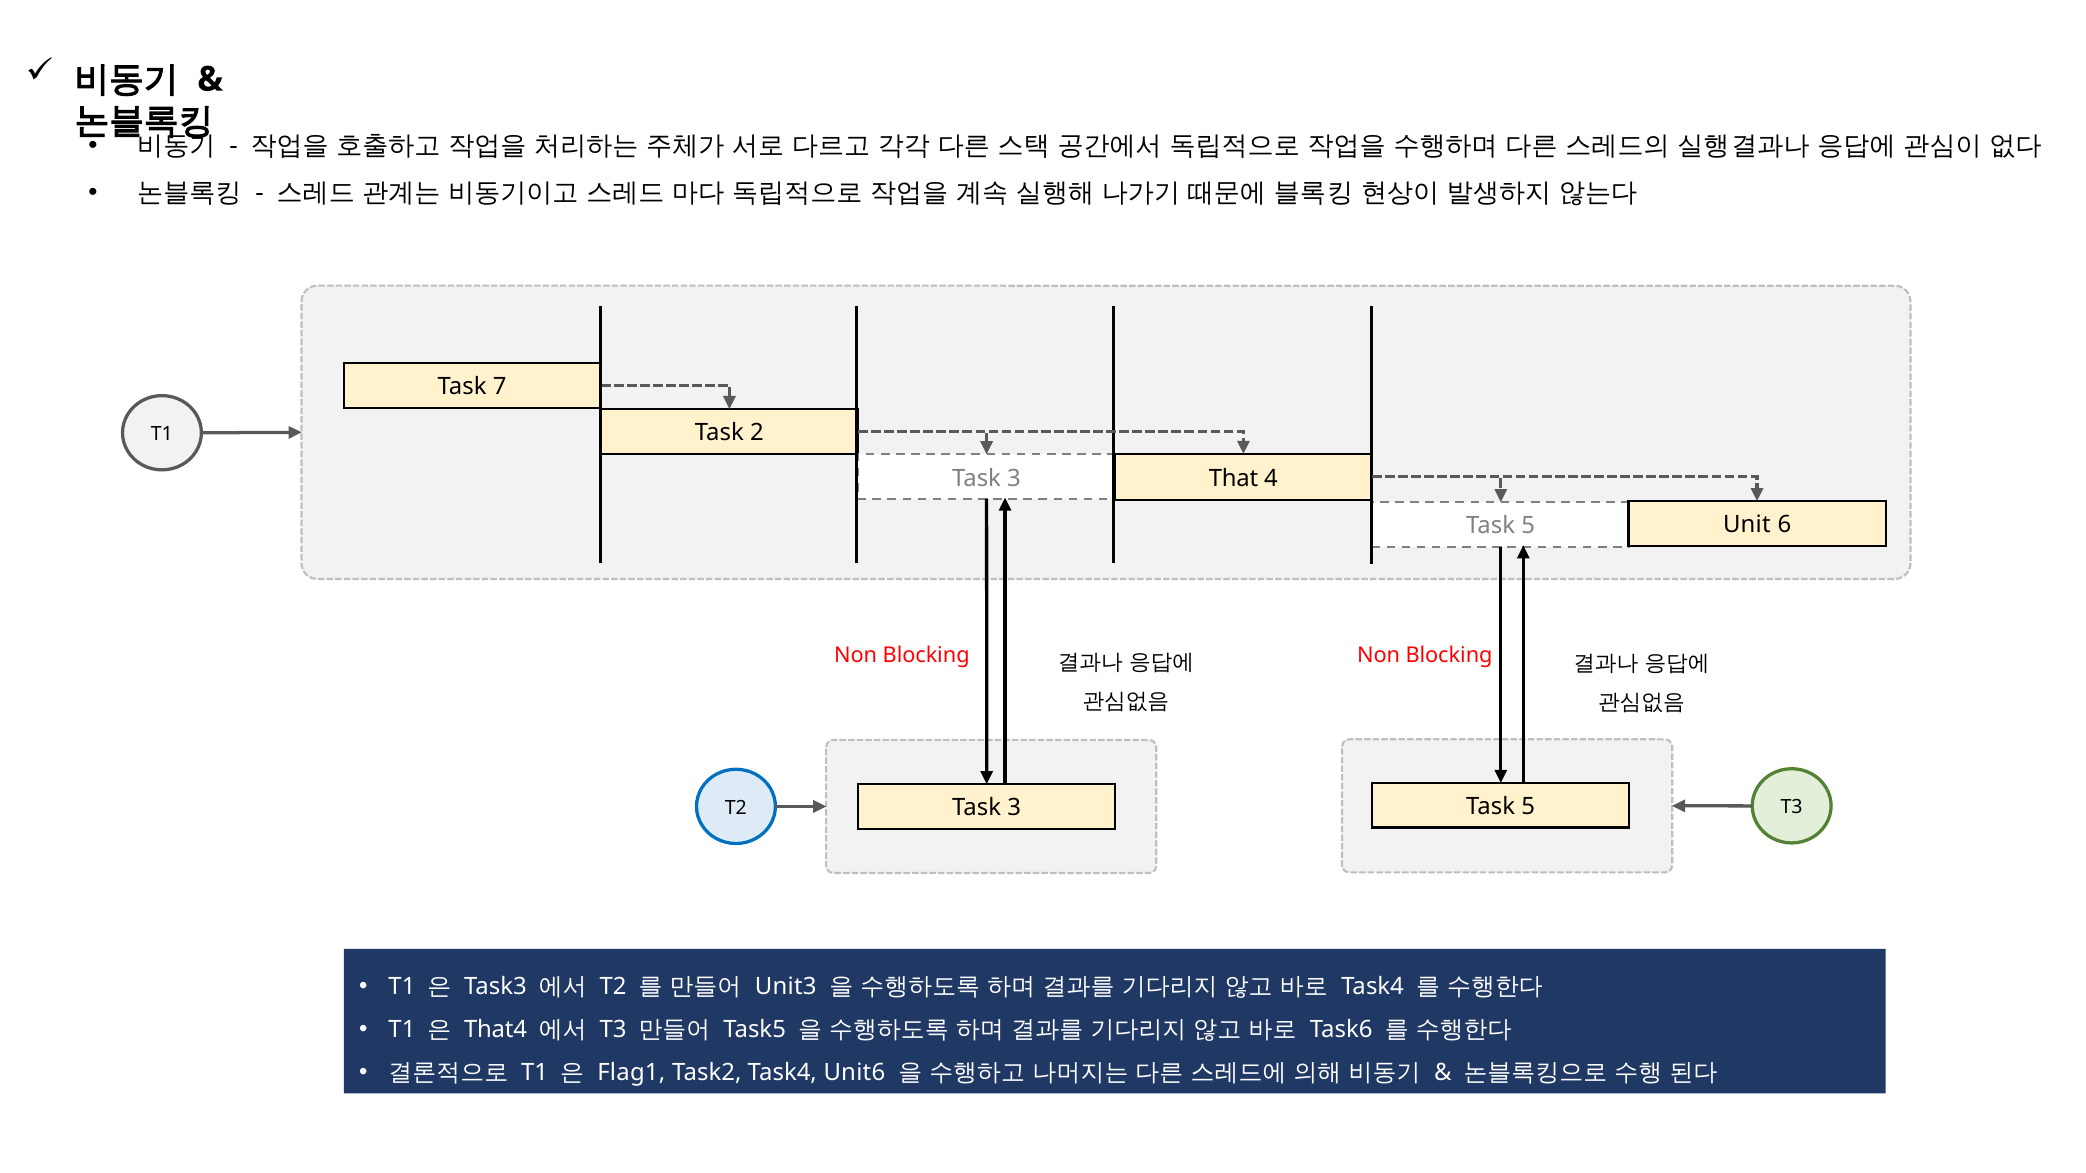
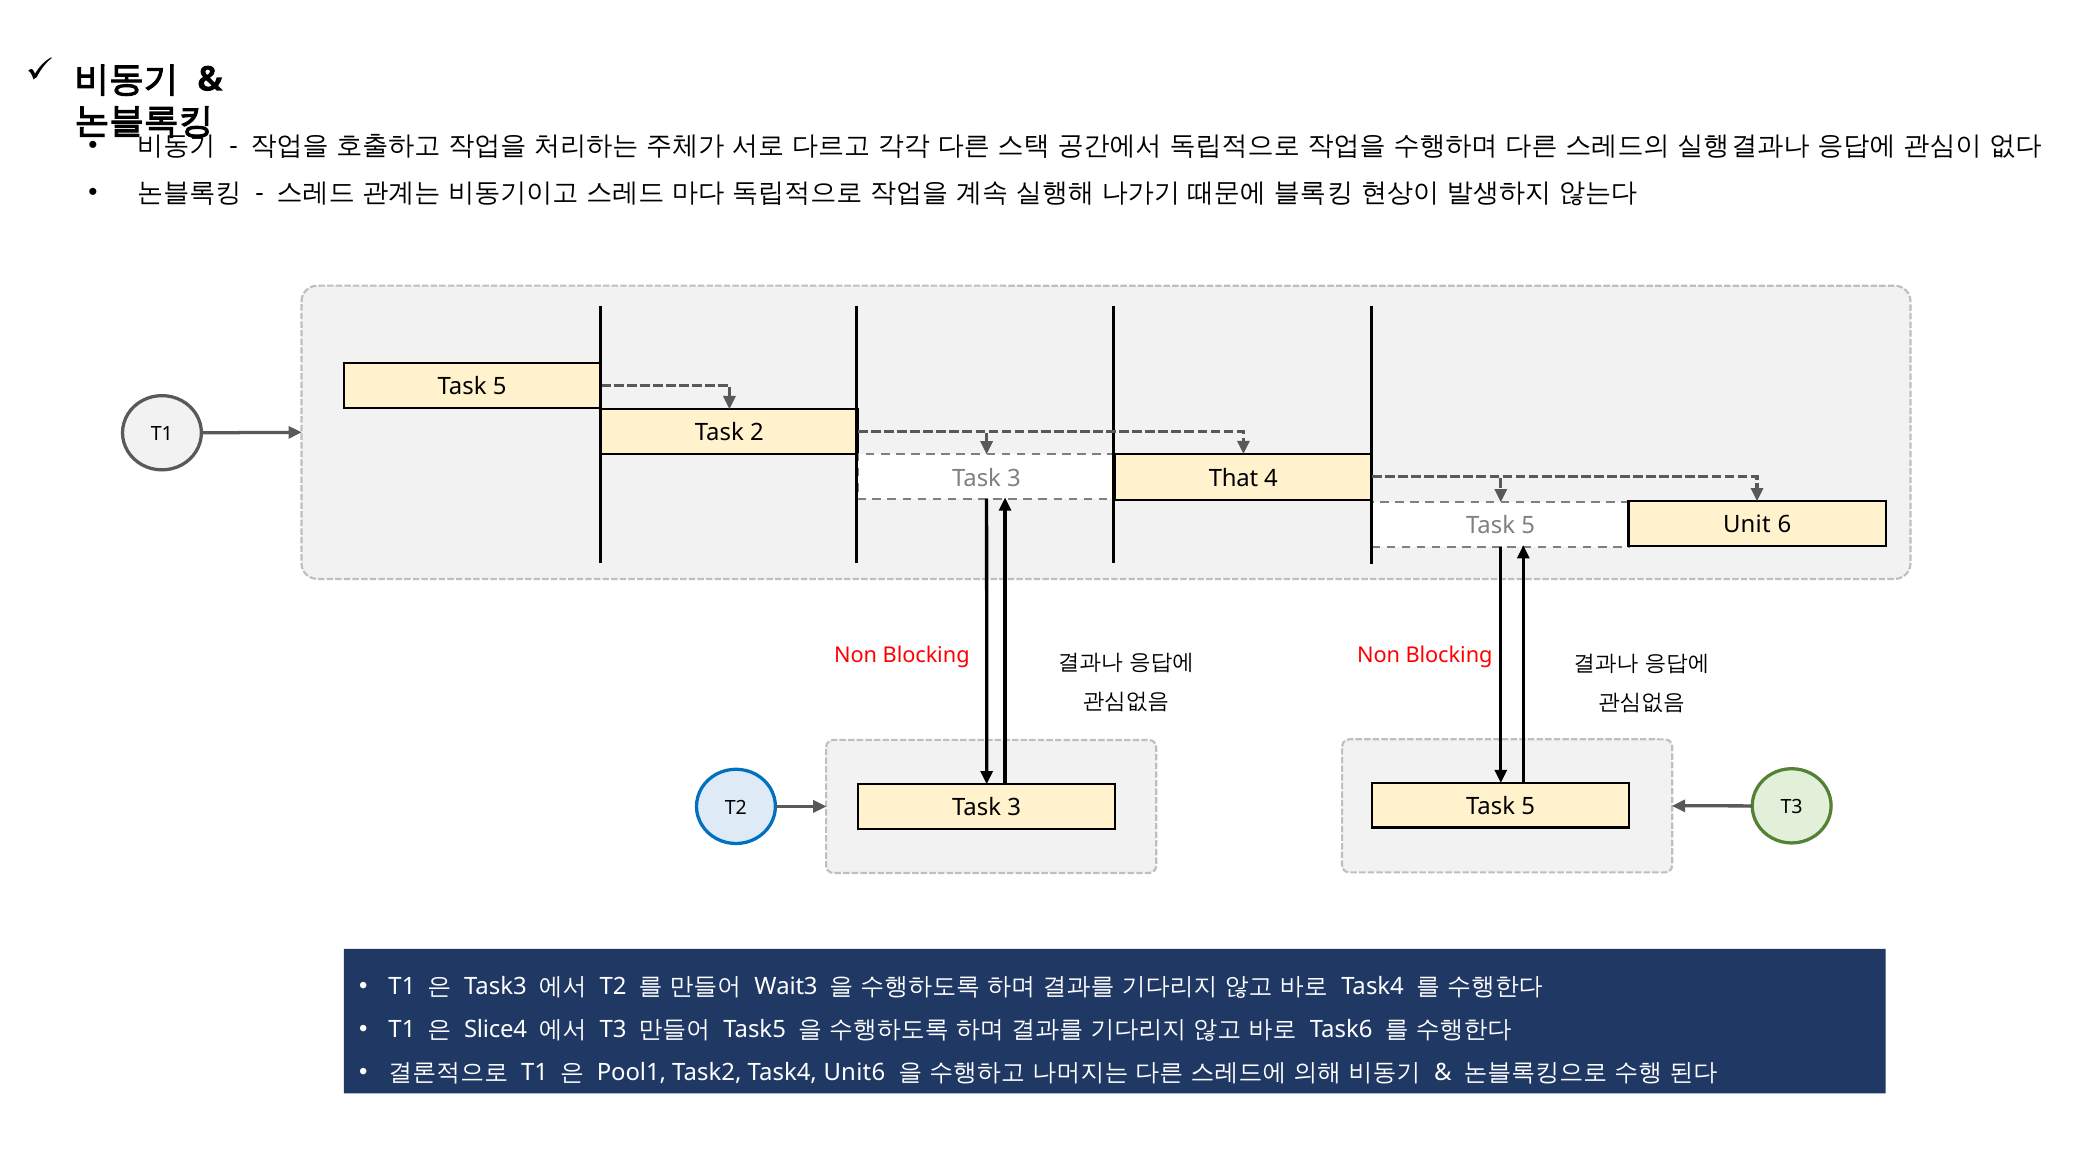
7: 7 -> 5 (500, 387)
Unit3: Unit3 -> Wait3 (786, 987)
That4: That4 -> Slice4 (496, 1030)
Flag1: Flag1 -> Pool1 (631, 1073)
